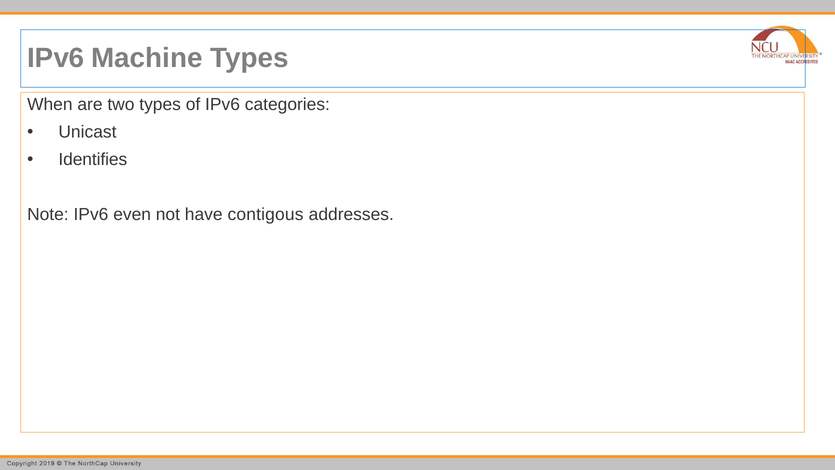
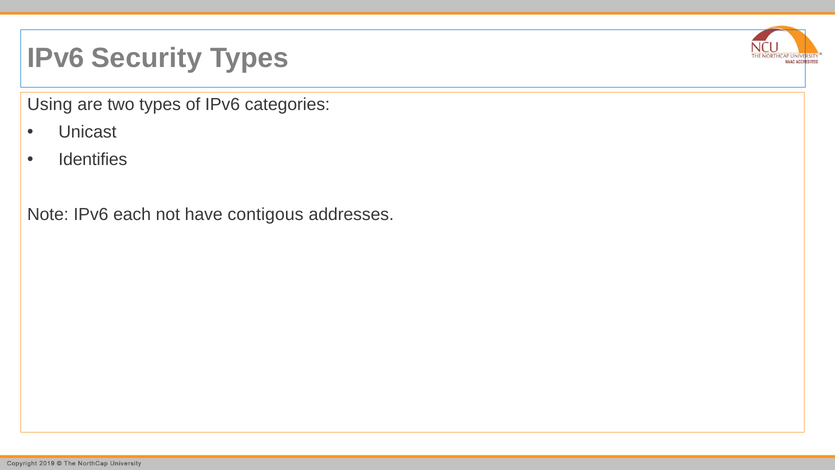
Machine: Machine -> Security (147, 58)
When: When -> Using (50, 104)
even: even -> each (132, 214)
